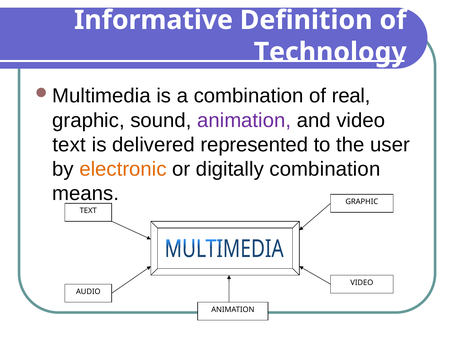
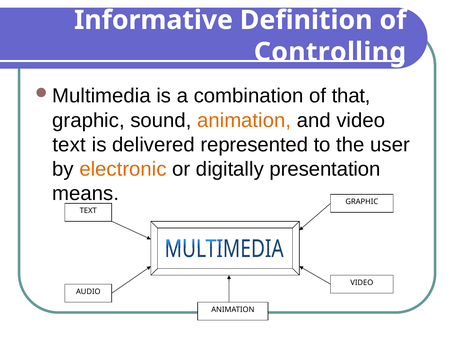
Technology: Technology -> Controlling (330, 52)
real: real -> that (351, 96)
animation colour: purple -> orange (244, 121)
digitally combination: combination -> presentation (325, 169)
